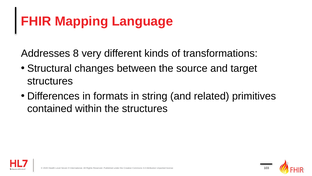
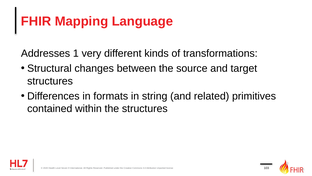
8: 8 -> 1 (76, 53)
